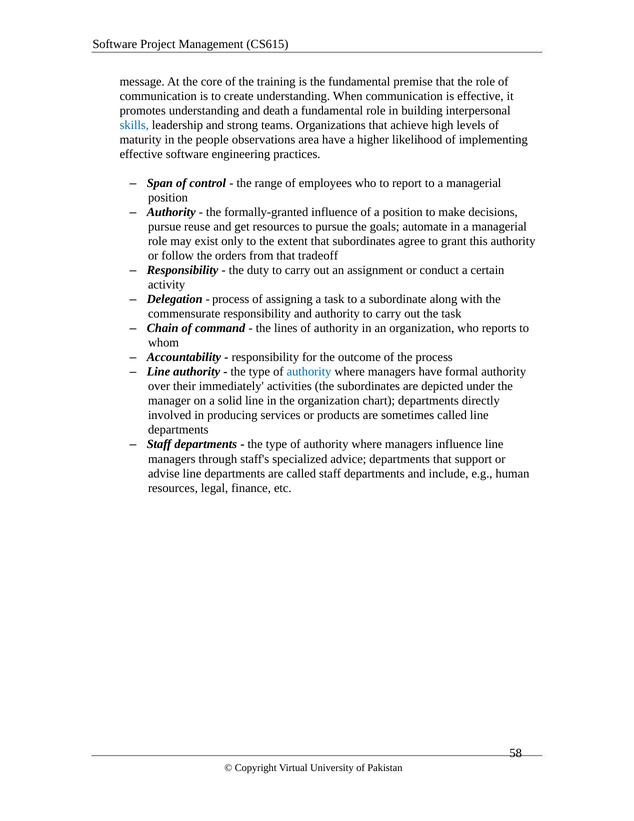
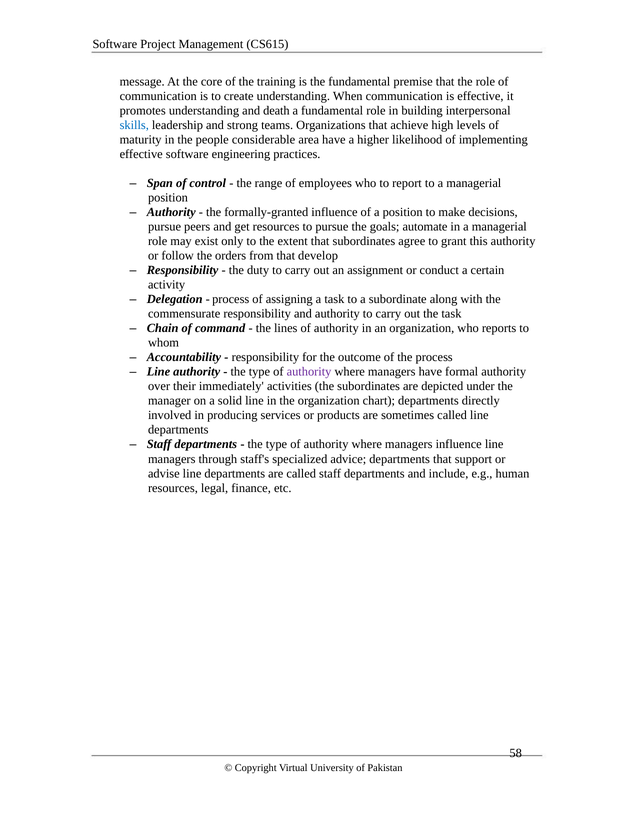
observations: observations -> considerable (264, 139)
reuse: reuse -> peers (197, 227)
tradeoff: tradeoff -> develop (318, 256)
authority colour: blue -> purple (309, 372)
